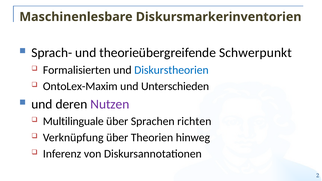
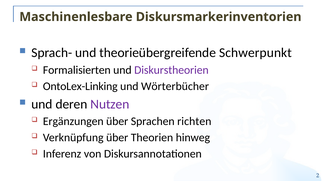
Diskurstheorien colour: blue -> purple (171, 70)
OntoLex-Maxim: OntoLex-Maxim -> OntoLex-Linking (80, 86)
Unterschieden: Unterschieden -> Wörterbücher (175, 86)
Multilinguale: Multilinguale -> Ergänzungen (73, 121)
